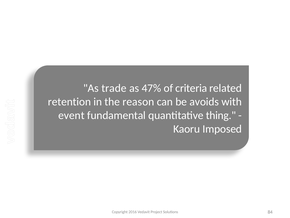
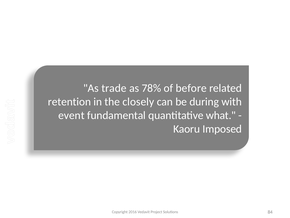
47%: 47% -> 78% (151, 88)
criteria: criteria -> before (191, 88)
reason: reason -> closely (138, 102)
avoids: avoids -> during (204, 102)
thing: thing -> what (221, 115)
